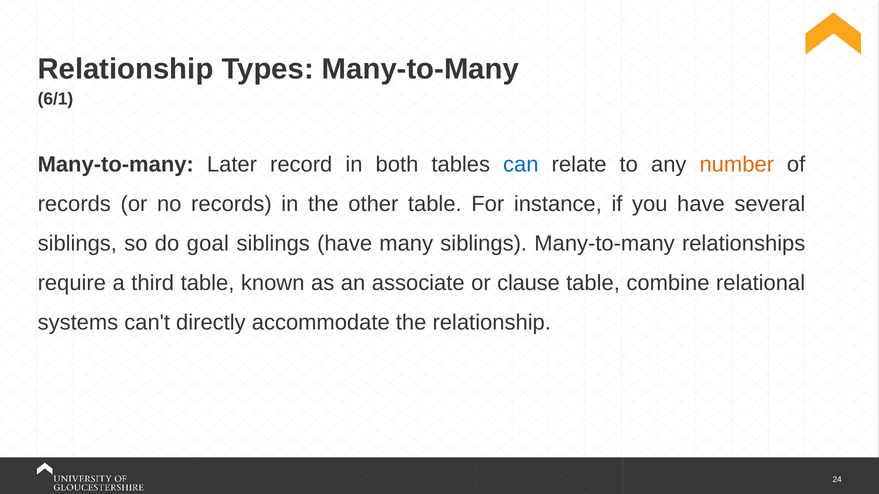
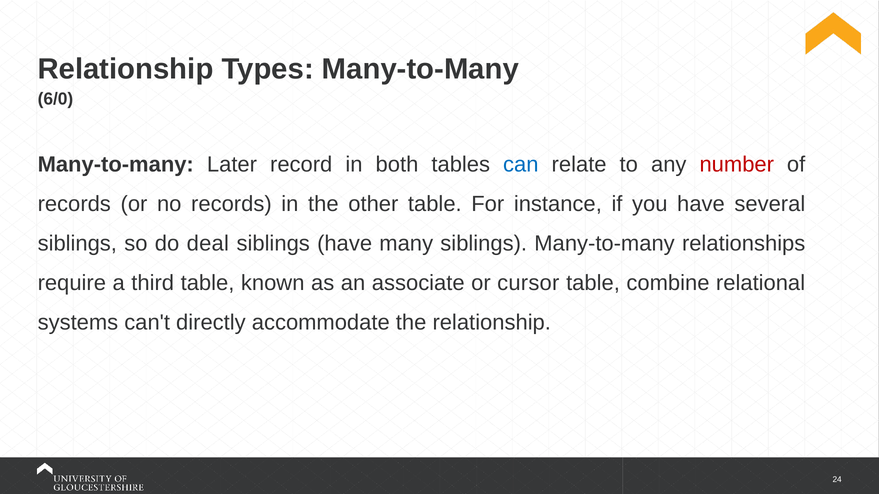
6/1: 6/1 -> 6/0 (55, 99)
number colour: orange -> red (737, 164)
goal: goal -> deal (208, 244)
clause: clause -> cursor (528, 283)
